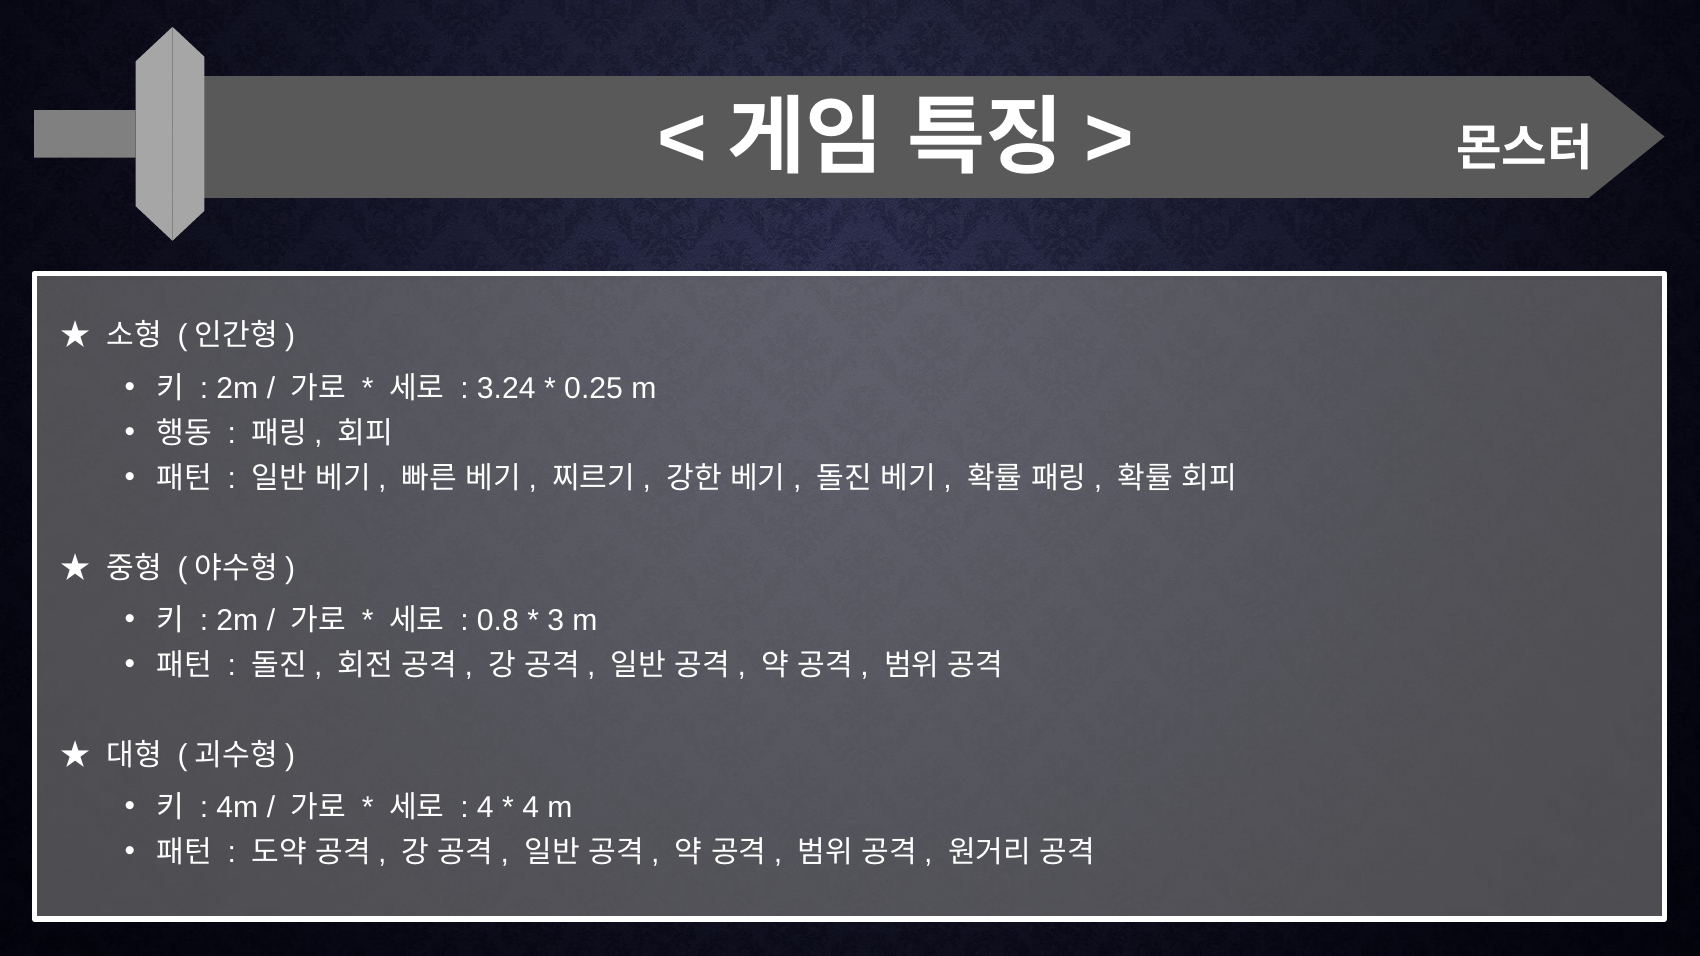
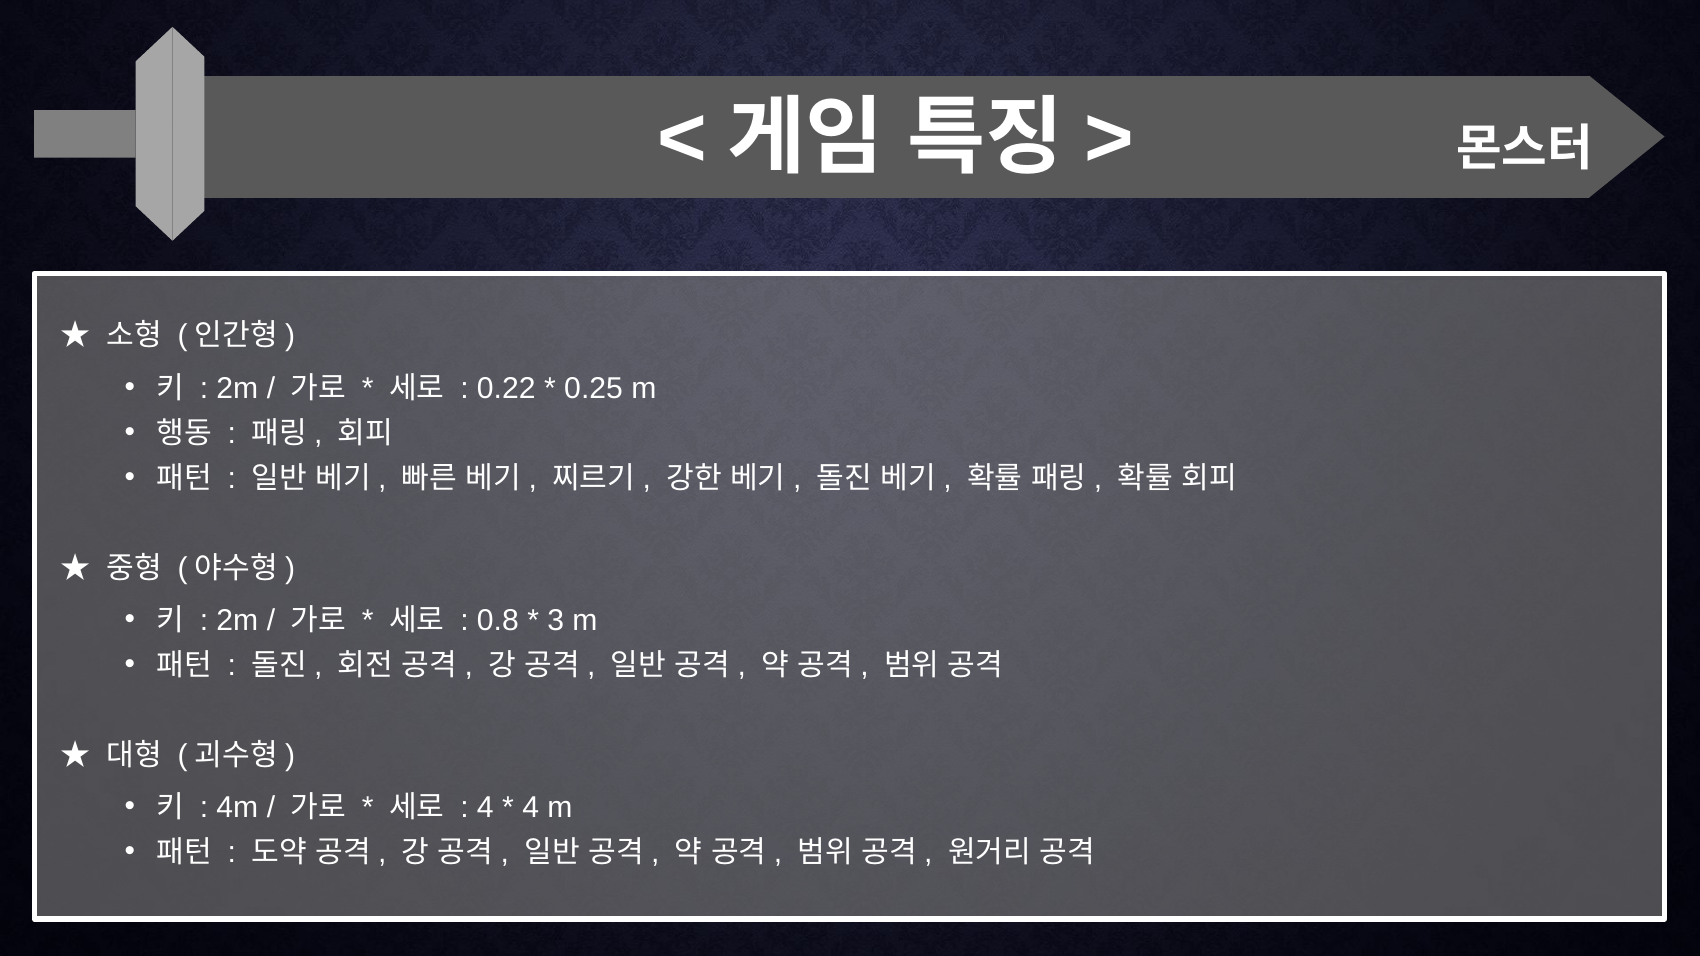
3.24: 3.24 -> 0.22 (506, 388)
